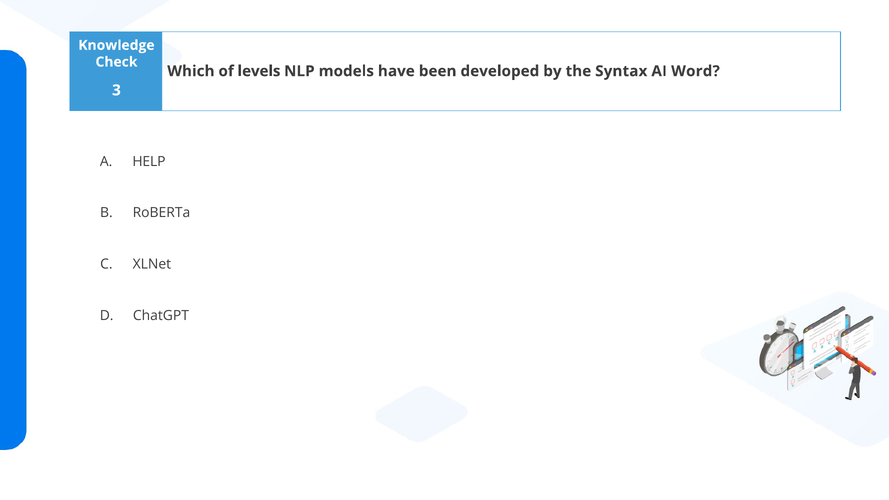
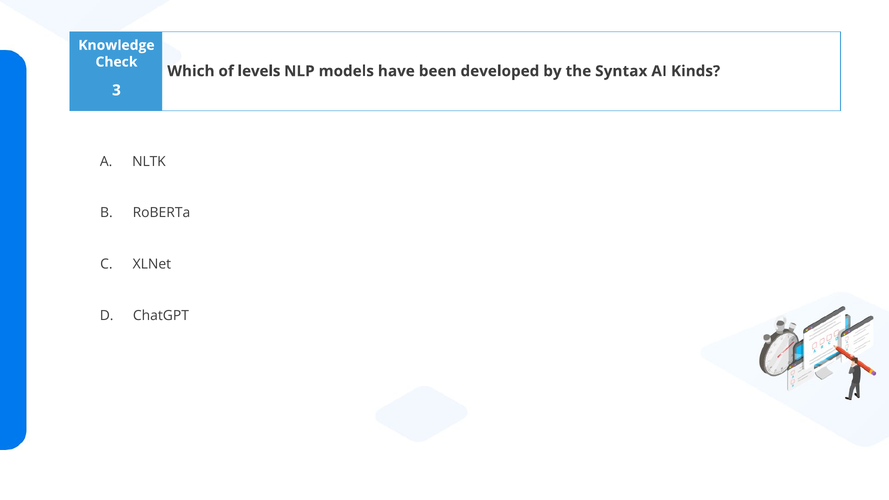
Word: Word -> Kinds (696, 71)
HELP: HELP -> NLTK (149, 162)
